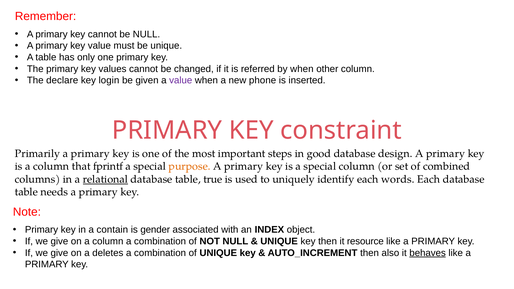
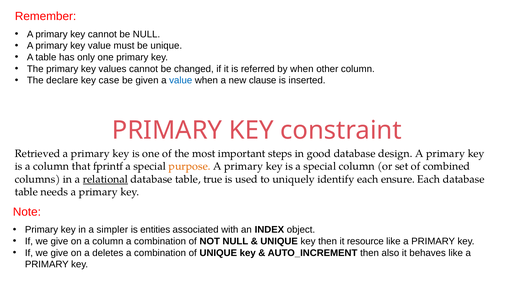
login: login -> case (109, 80)
value colour: purple -> blue (181, 80)
phone: phone -> clause (263, 80)
Primarily: Primarily -> Retrieved (38, 154)
words: words -> ensure (398, 179)
contain: contain -> simpler (112, 230)
gender: gender -> entities (155, 230)
behaves underline: present -> none (428, 253)
